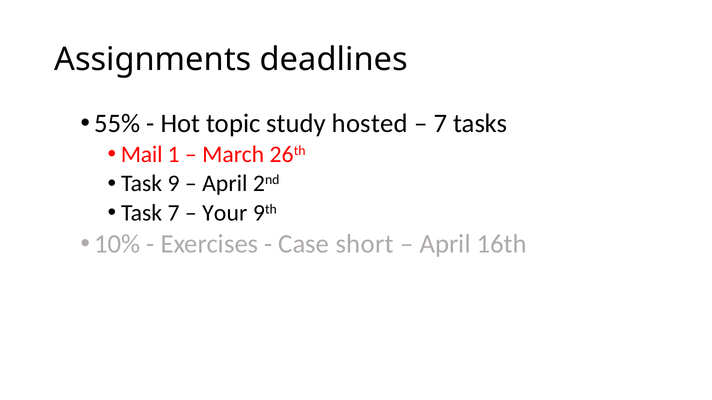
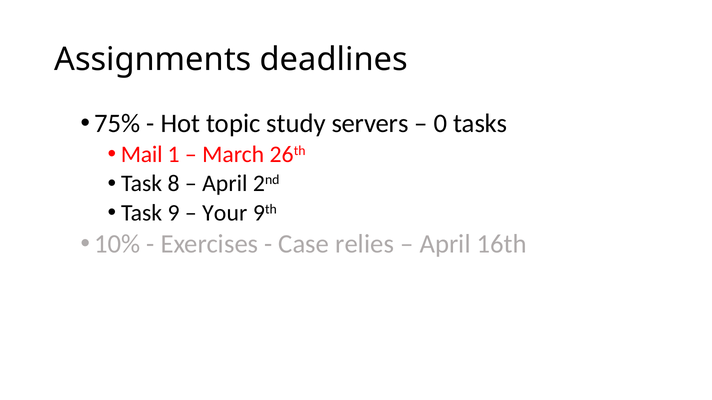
55%: 55% -> 75% (117, 124)
hosted: hosted -> servers (370, 124)
7: 7 -> 0 (440, 124)
9: 9 -> 8 (174, 184)
Task 7: 7 -> 9 (174, 213)
short: short -> relies (365, 244)
